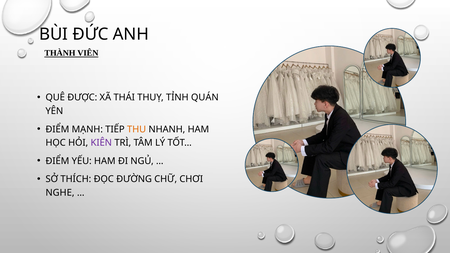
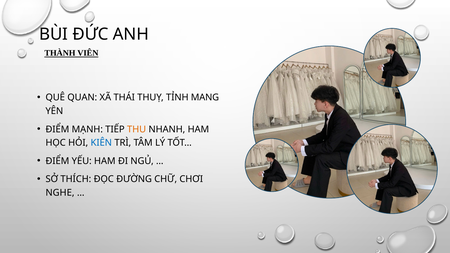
ĐƯỢC: ĐƯỢC -> QUAN (82, 98)
QUÁN: QUÁN -> MANG (205, 98)
KIÊN colour: purple -> blue (101, 143)
